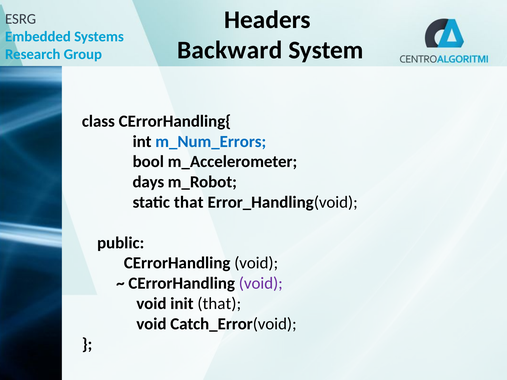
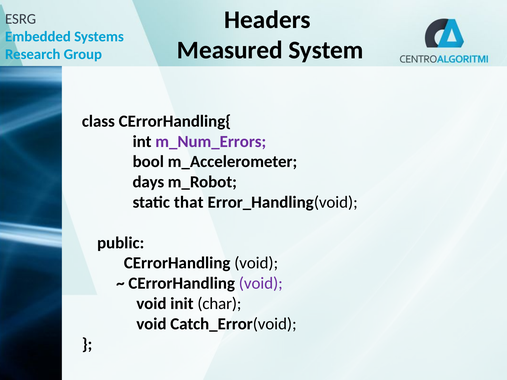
Backward: Backward -> Measured (230, 50)
m_Num_Errors colour: blue -> purple (211, 142)
init that: that -> char (219, 304)
